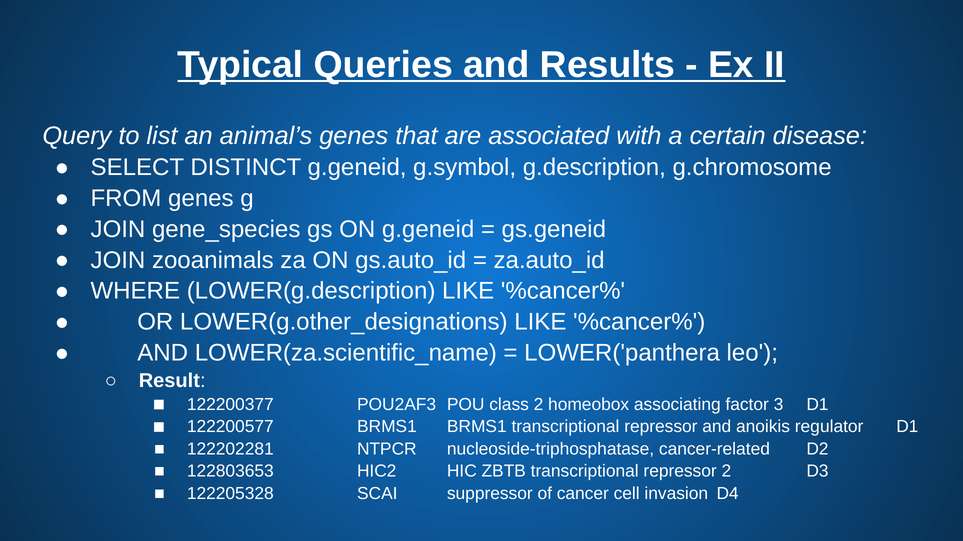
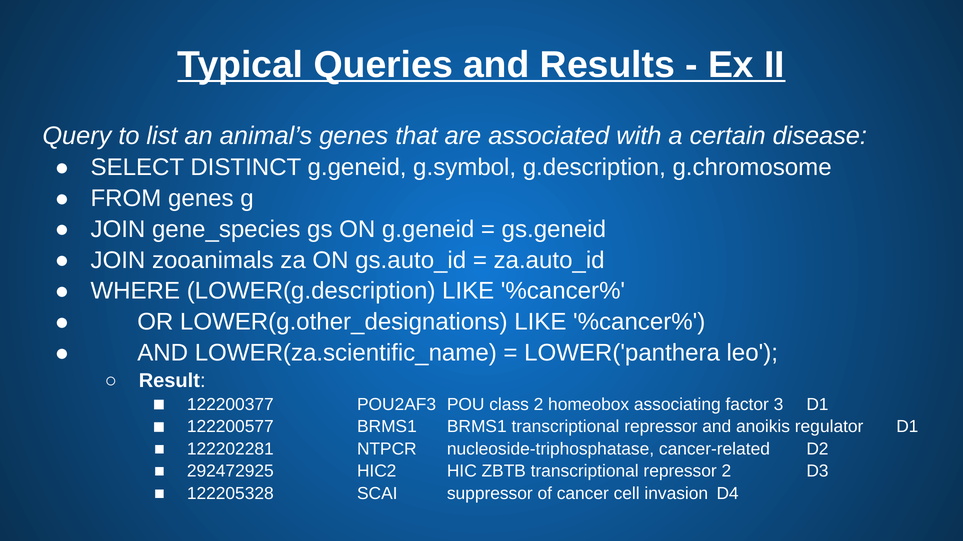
122803653: 122803653 -> 292472925 (230, 472)
